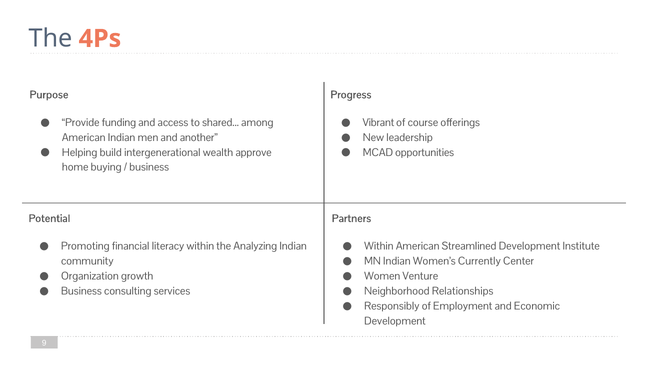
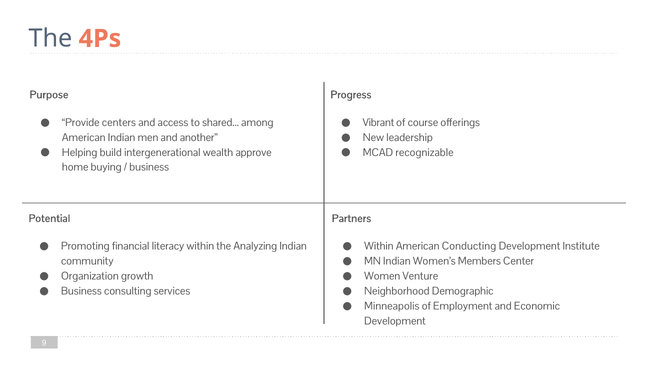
funding: funding -> centers (119, 122)
opportunities: opportunities -> recognizable (425, 152)
Streamlined: Streamlined -> Conducting (469, 246)
Currently: Currently -> Members (479, 261)
Relationships: Relationships -> Demographic (463, 291)
Responsibly: Responsibly -> Minneapolis (392, 306)
